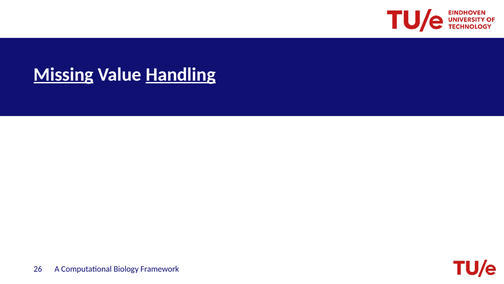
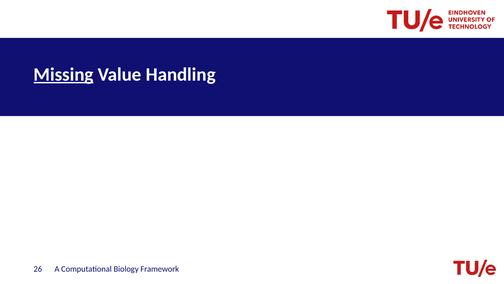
Handling underline: present -> none (181, 74)
